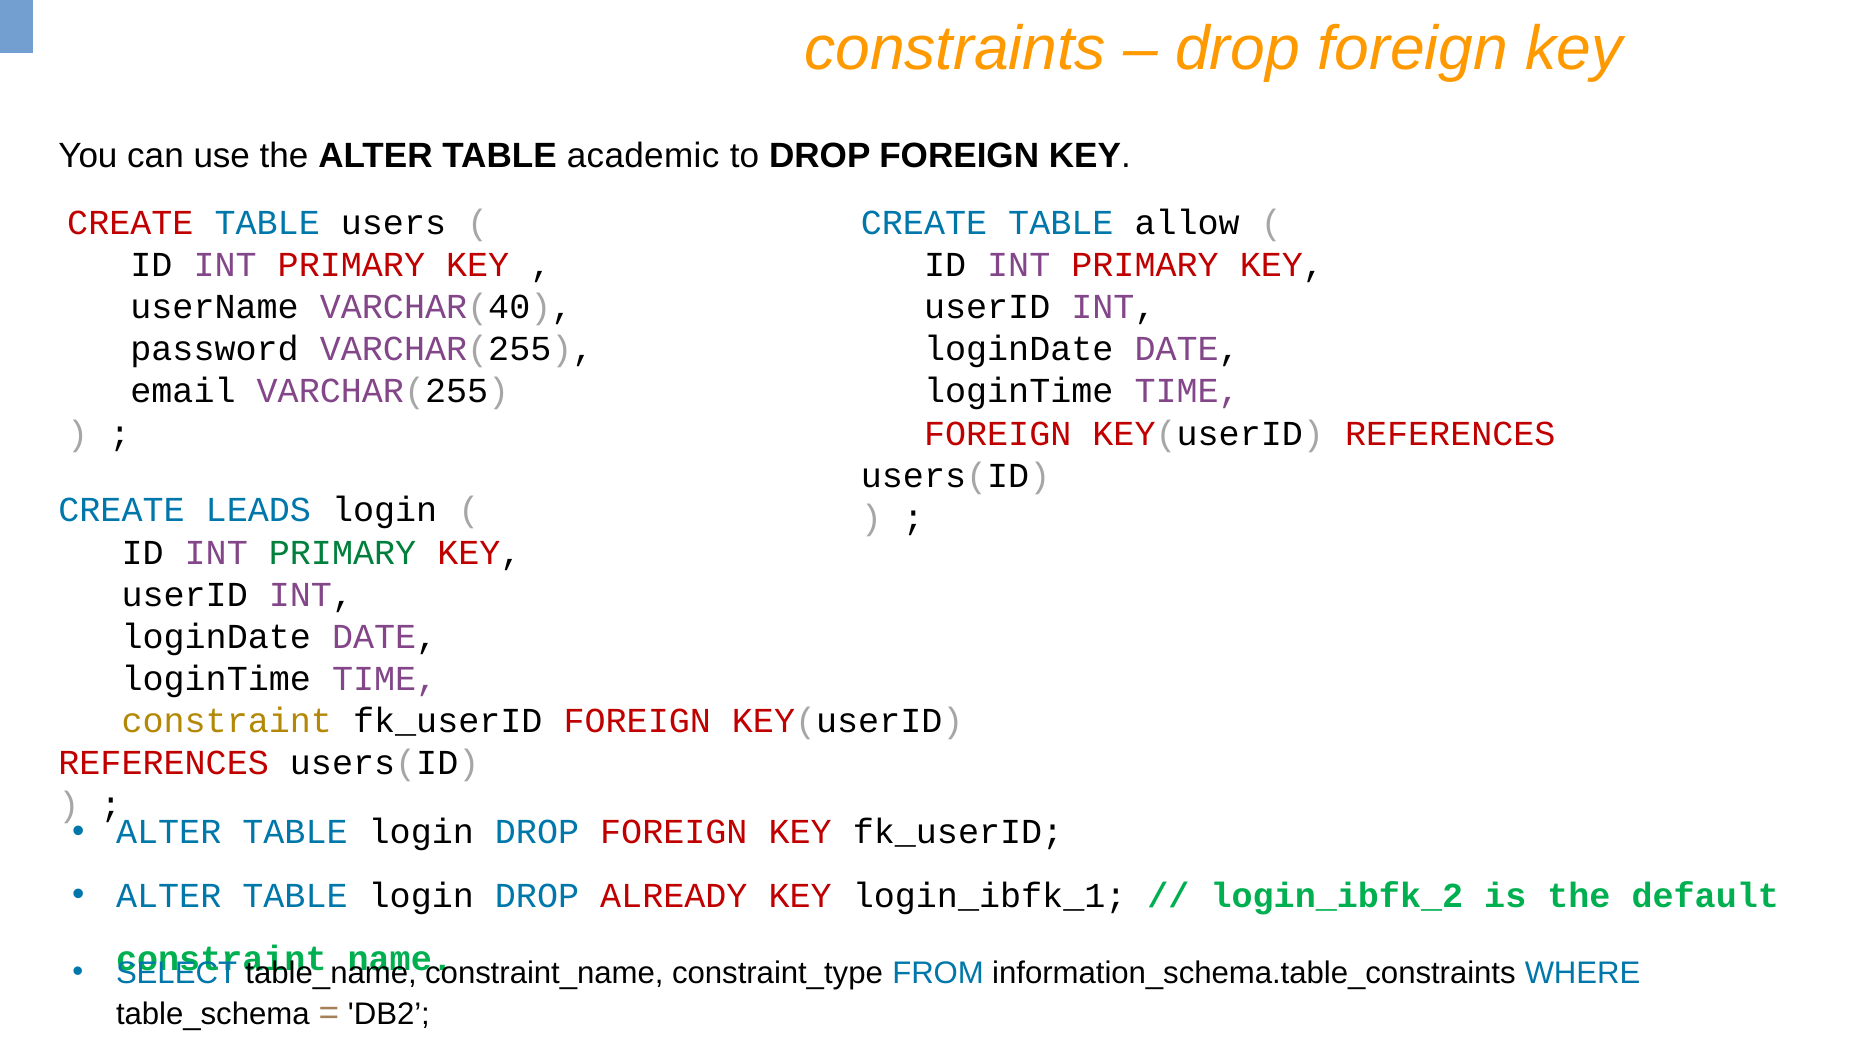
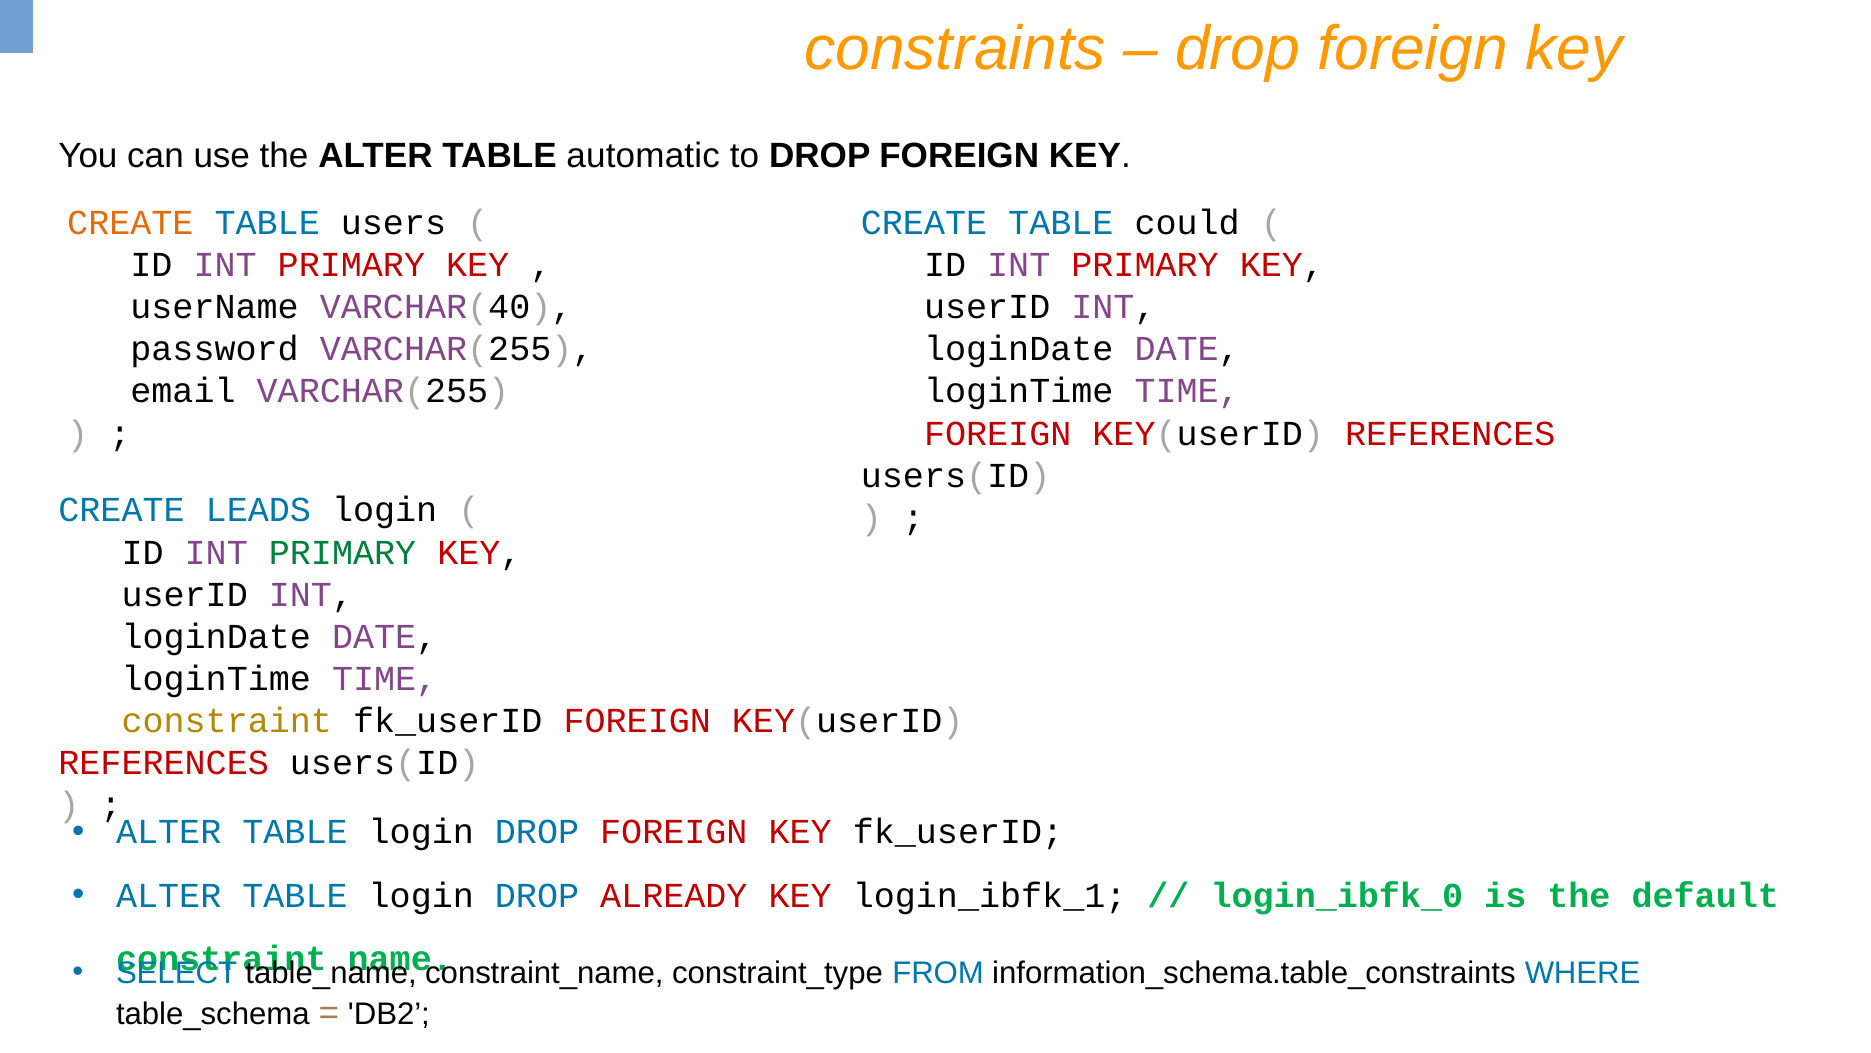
academic: academic -> automatic (643, 156)
CREATE colour: red -> orange (130, 223)
allow: allow -> could (1187, 223)
login_ibfk_2: login_ibfk_2 -> login_ibfk_0 (1337, 895)
